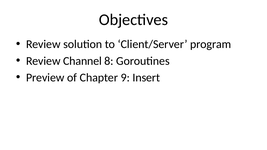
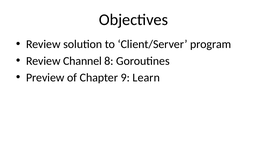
Insert: Insert -> Learn (146, 78)
